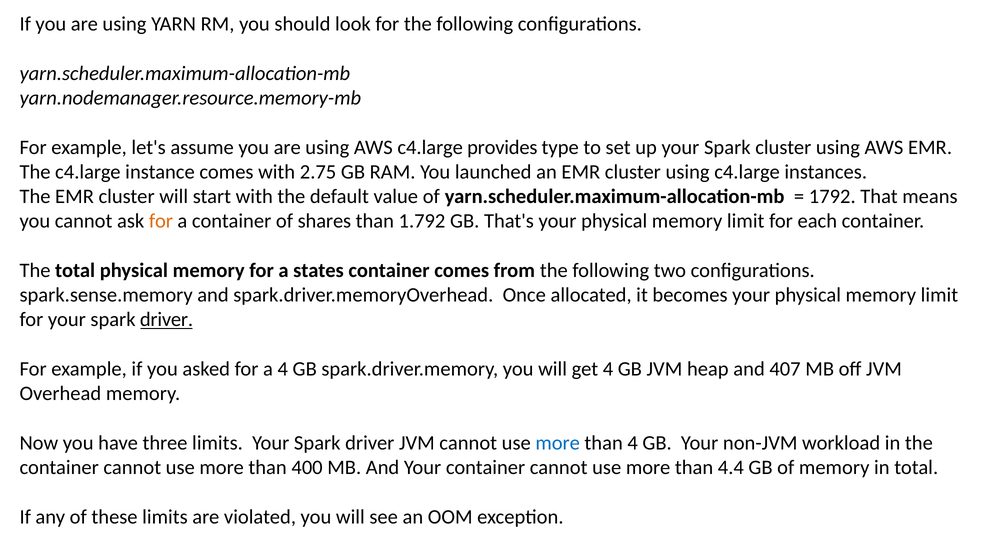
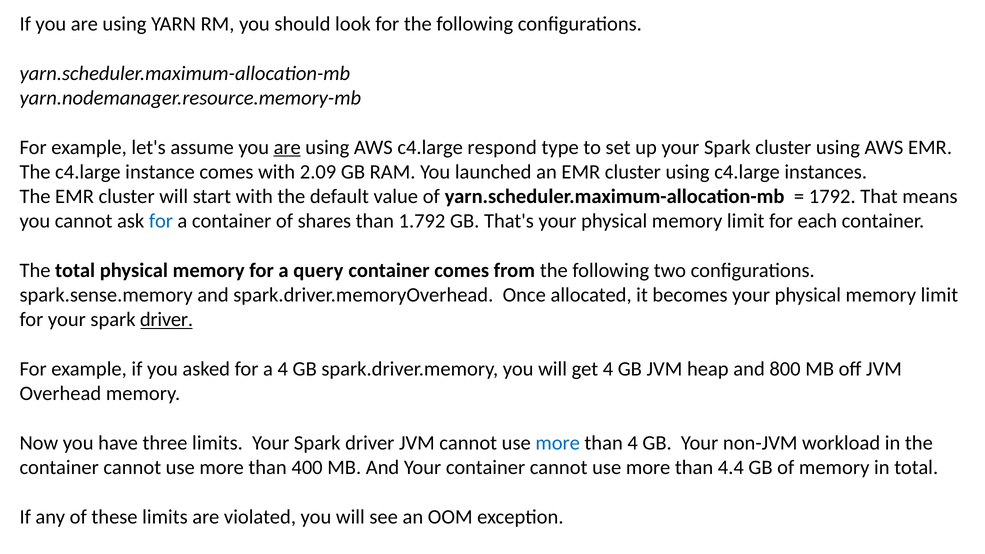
are underline: none -> present (287, 147)
provides: provides -> respond (502, 147)
2.75: 2.75 -> 2.09 (318, 172)
for colour: orange -> blue (161, 221)
states: states -> query (318, 270)
407: 407 -> 800 (785, 369)
